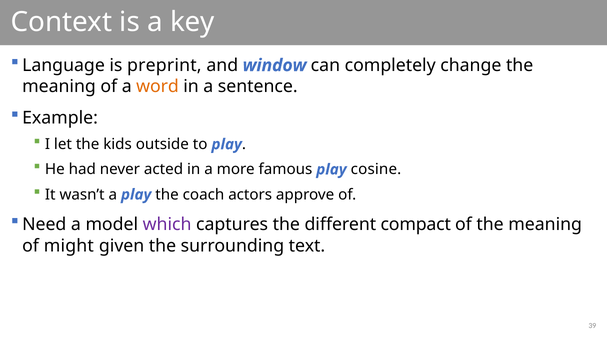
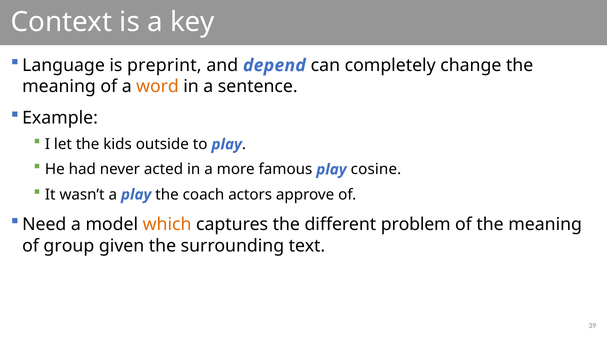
window: window -> depend (274, 65)
which colour: purple -> orange (167, 225)
compact: compact -> problem (416, 225)
might: might -> group (69, 246)
